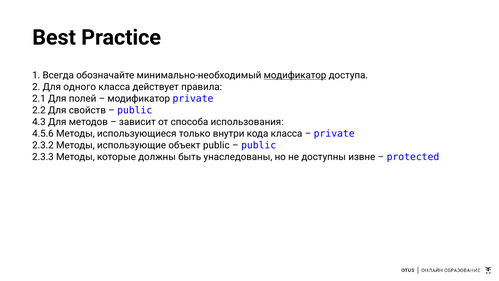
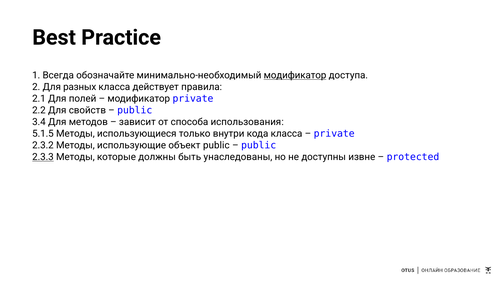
одного: одного -> разных (80, 87)
4.3: 4.3 -> 3.4 (39, 122)
4.5.6: 4.5.6 -> 5.1.5 (43, 134)
2.3.3 underline: none -> present (43, 157)
